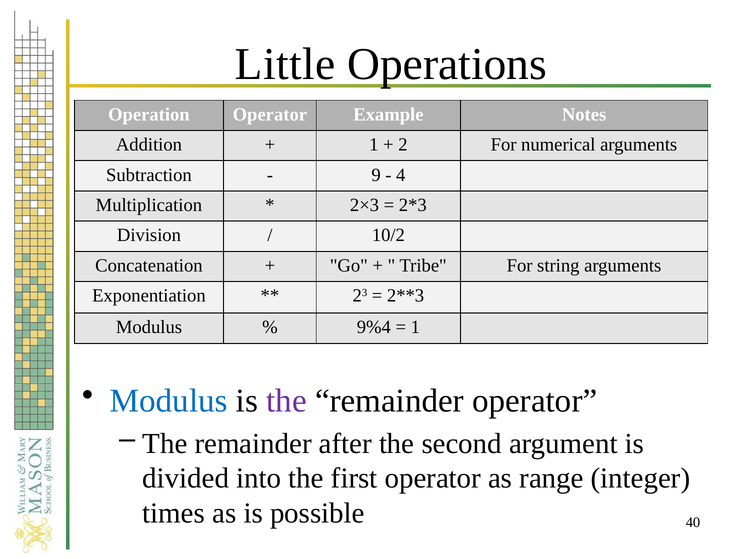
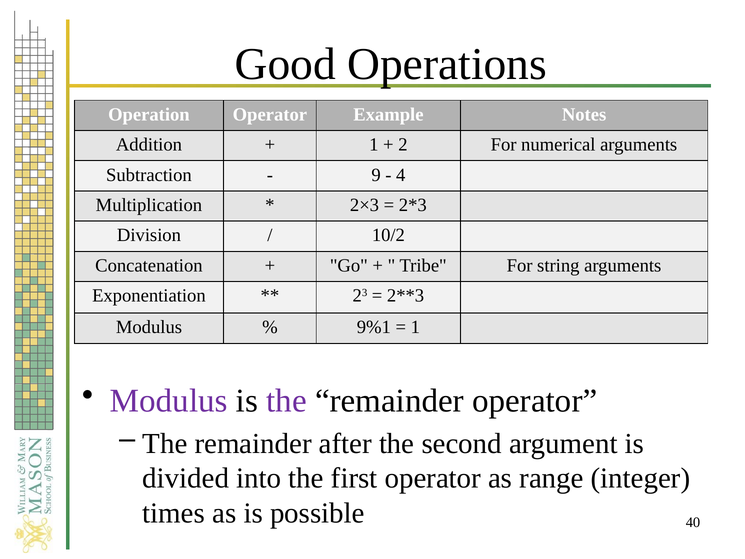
Little: Little -> Good (285, 64)
9%4: 9%4 -> 9%1 (374, 327)
Modulus colour: blue -> purple (169, 401)
